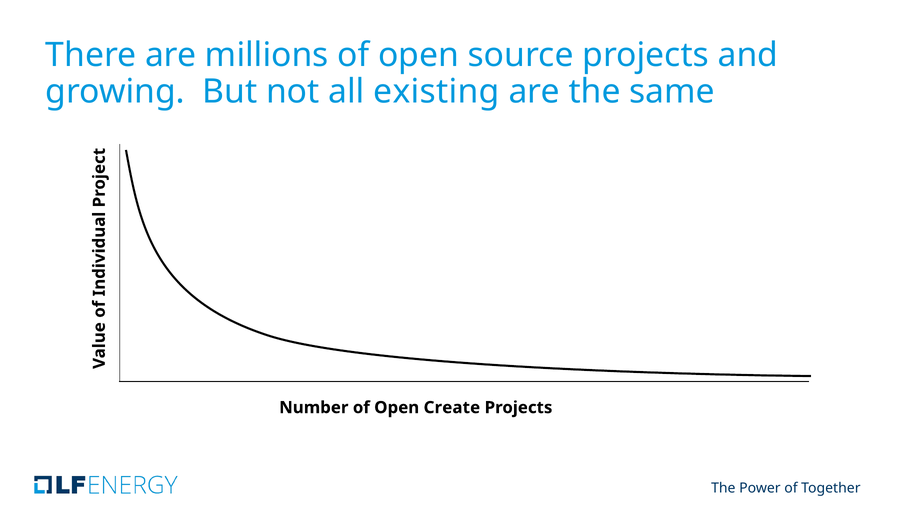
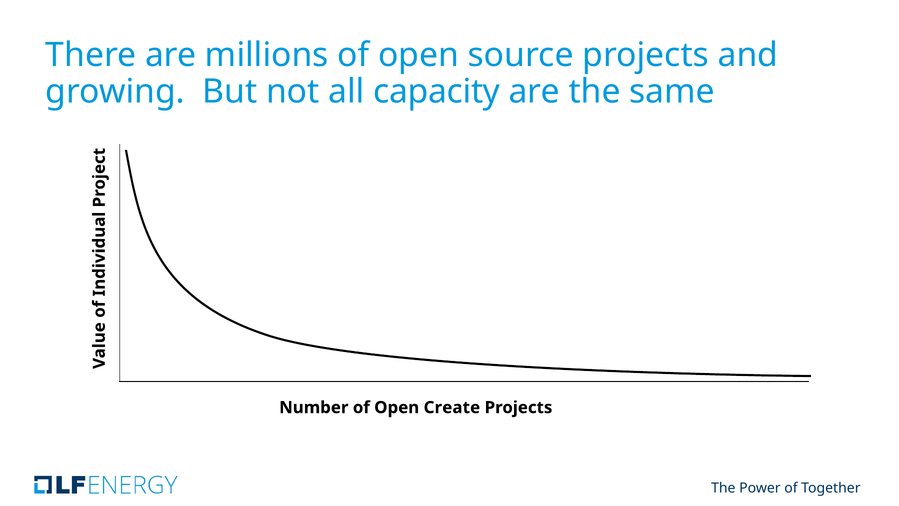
existing: existing -> capacity (437, 91)
